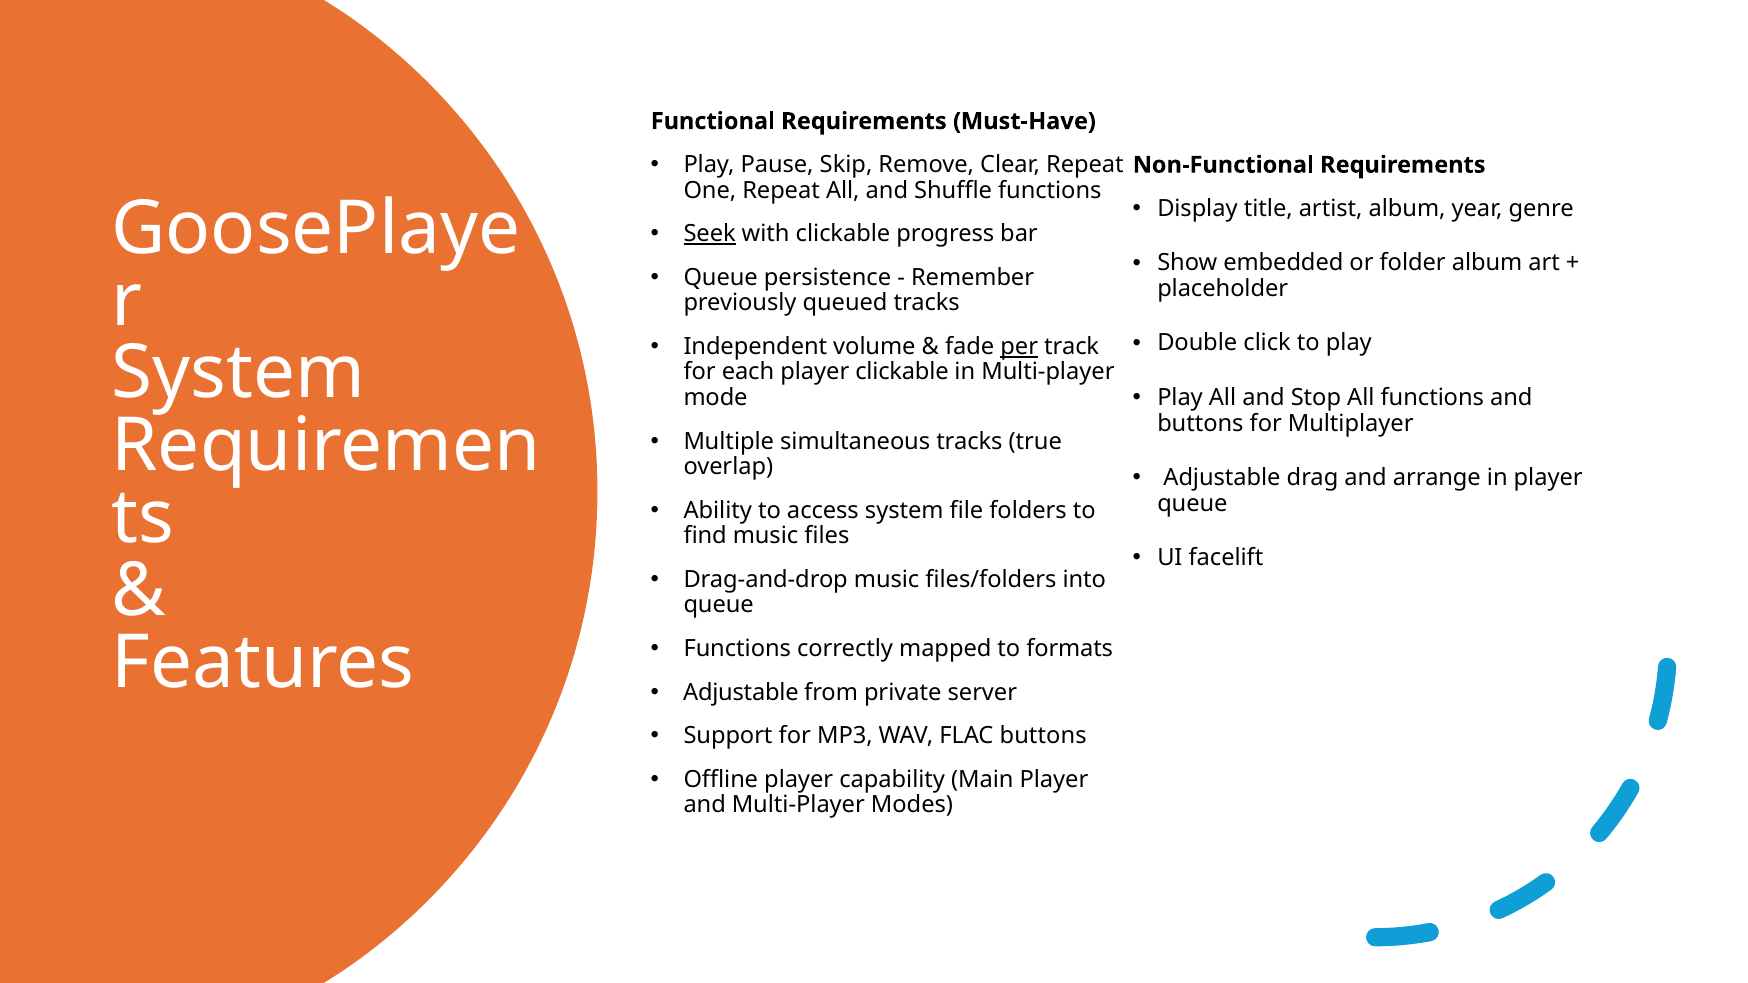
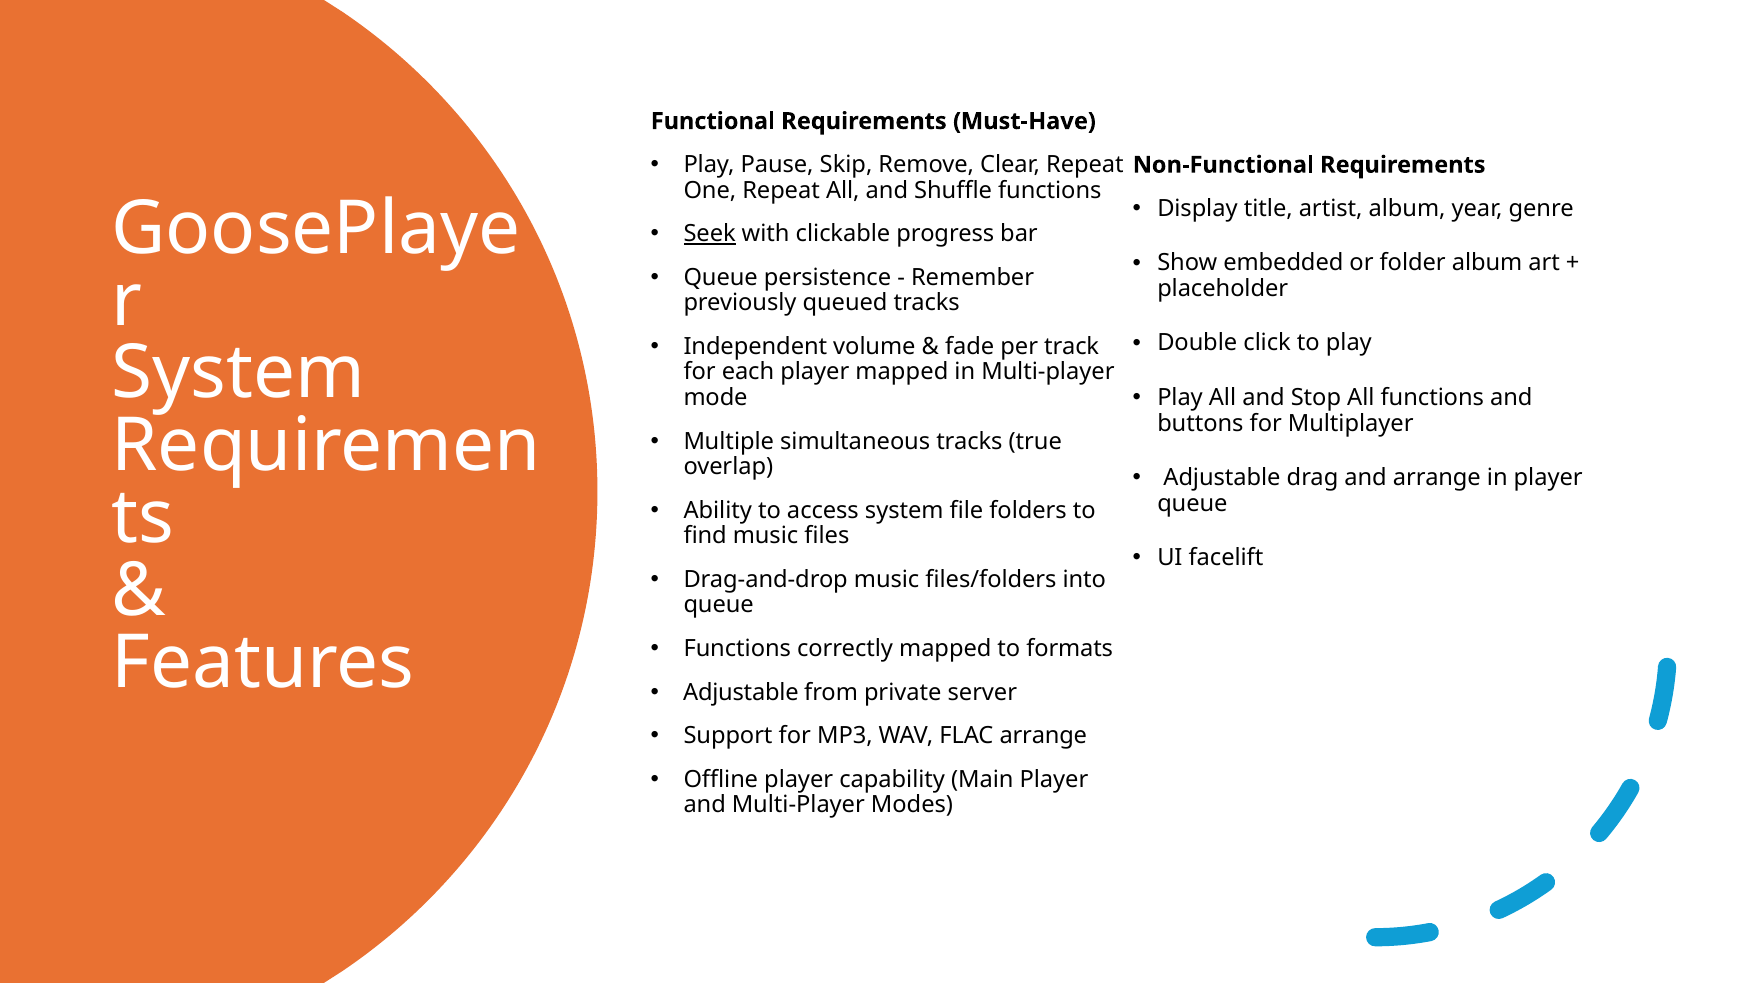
per underline: present -> none (1019, 347)
player clickable: clickable -> mapped (902, 372)
FLAC buttons: buttons -> arrange (1043, 736)
